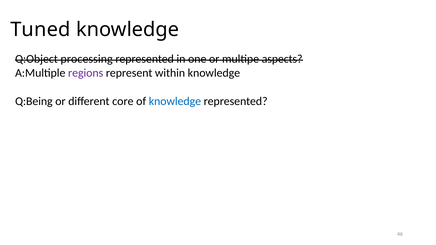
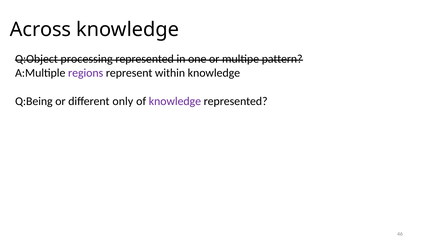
Tuned: Tuned -> Across (41, 30)
aspects: aspects -> pattern (282, 59)
core: core -> only (123, 101)
knowledge colour: blue -> purple (175, 101)
